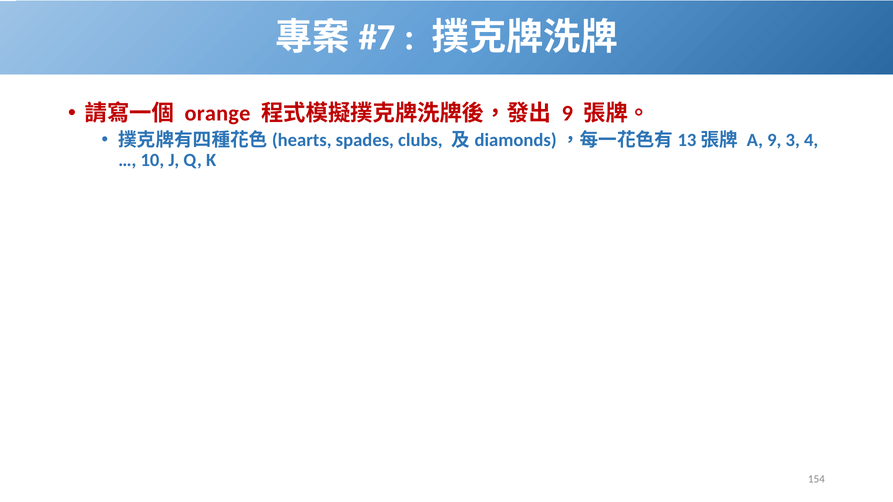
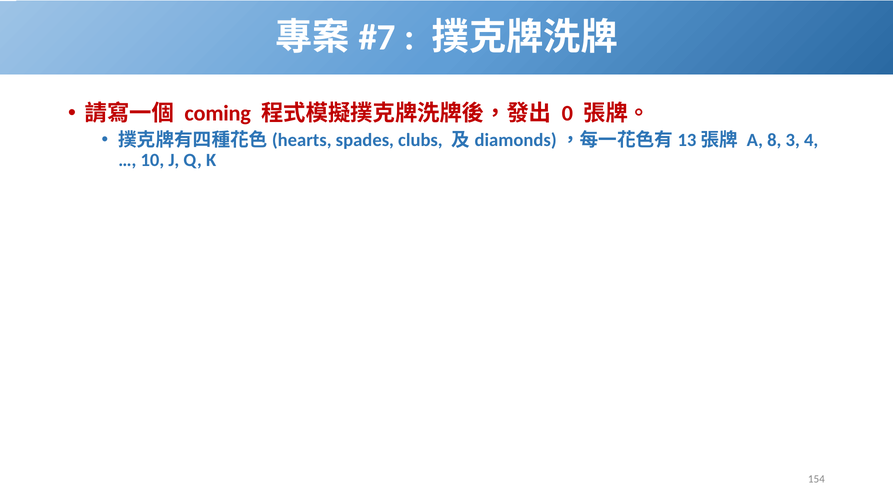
orange: orange -> coming (218, 113)
9: 9 -> 0 (567, 113)
A 9: 9 -> 8 (774, 140)
